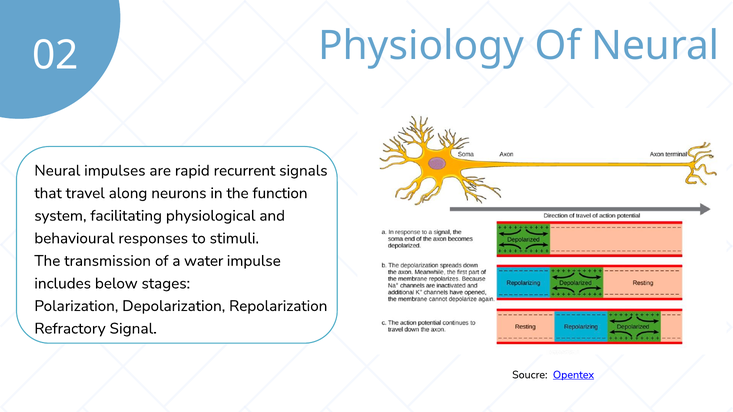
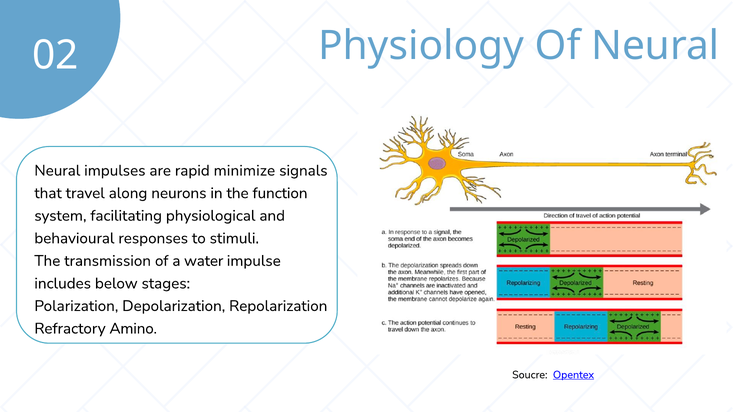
recurrent: recurrent -> minimize (244, 171)
Signal: Signal -> Amino (133, 329)
